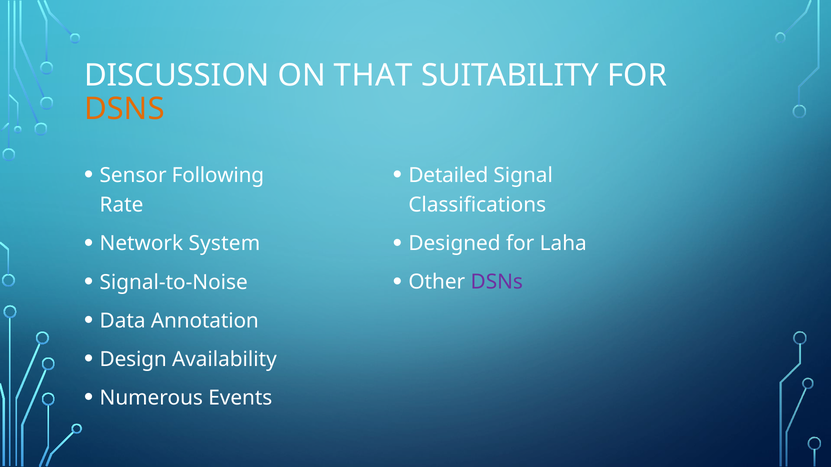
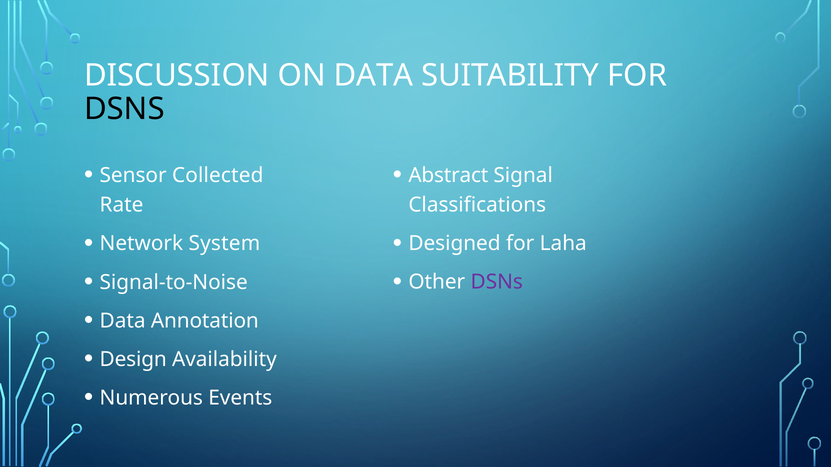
ON THAT: THAT -> DATA (373, 75)
DSNS colour: orange -> black (124, 109)
Following: Following -> Collected (218, 175)
Detailed: Detailed -> Abstract (448, 175)
